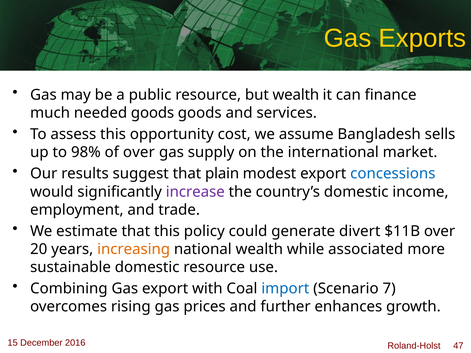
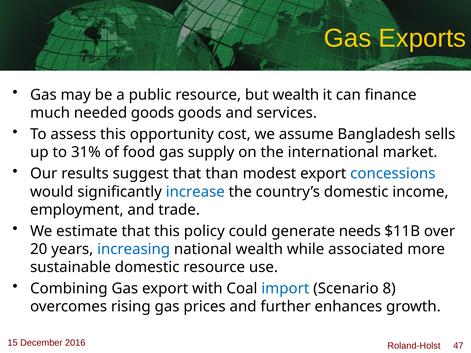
98%: 98% -> 31% (86, 152)
of over: over -> food (139, 152)
plain: plain -> than (222, 174)
increase colour: purple -> blue (195, 192)
divert: divert -> needs (360, 231)
increasing colour: orange -> blue (134, 249)
7: 7 -> 8 (389, 289)
